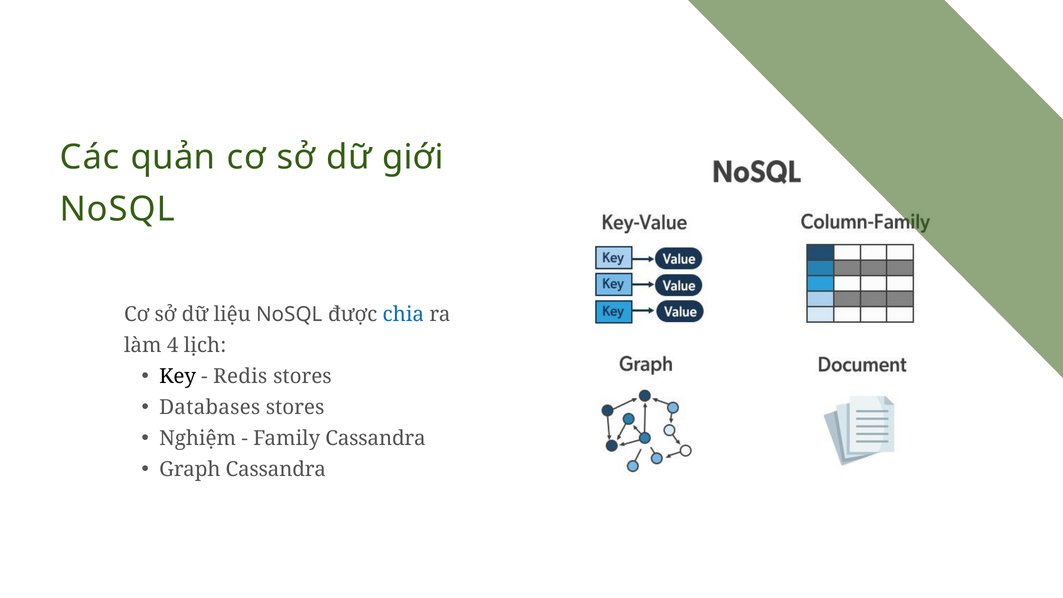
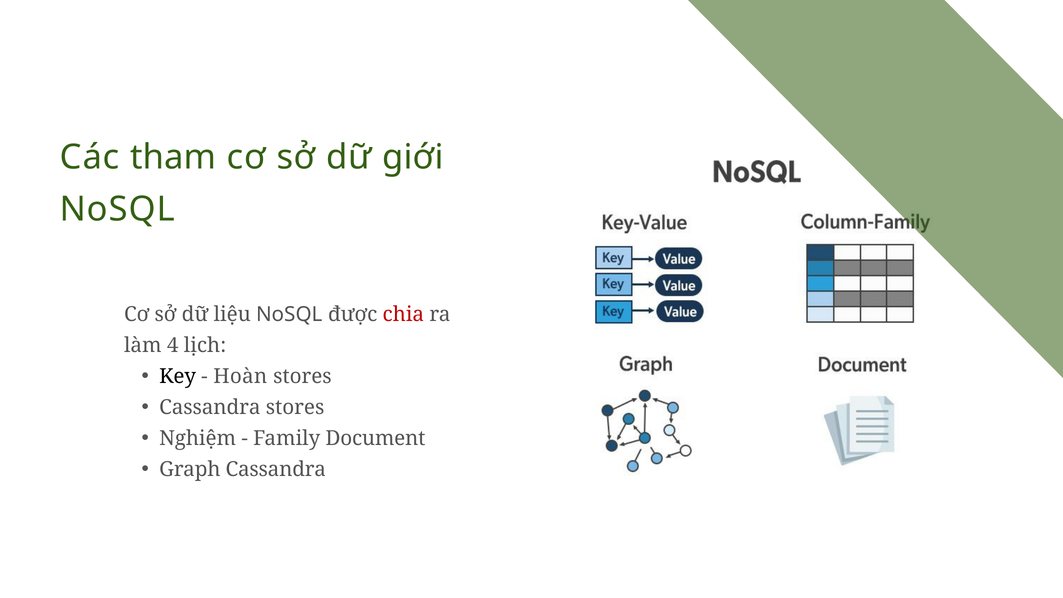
quản: quản -> tham (173, 157)
chia colour: blue -> red (403, 315)
Redis: Redis -> Hoàn (240, 377)
Databases: Databases -> Cassandra (210, 408)
Family Cassandra: Cassandra -> Document (375, 439)
